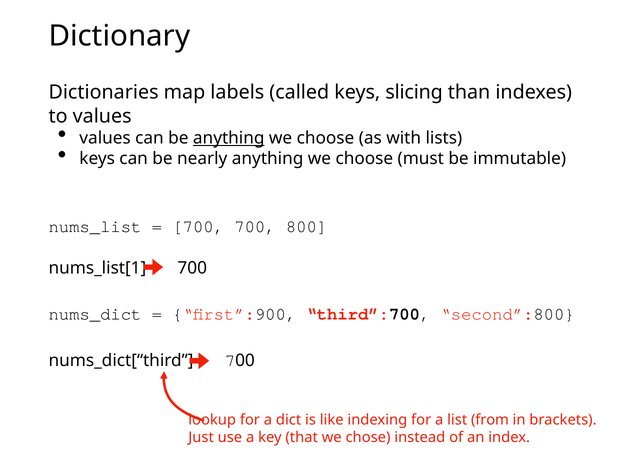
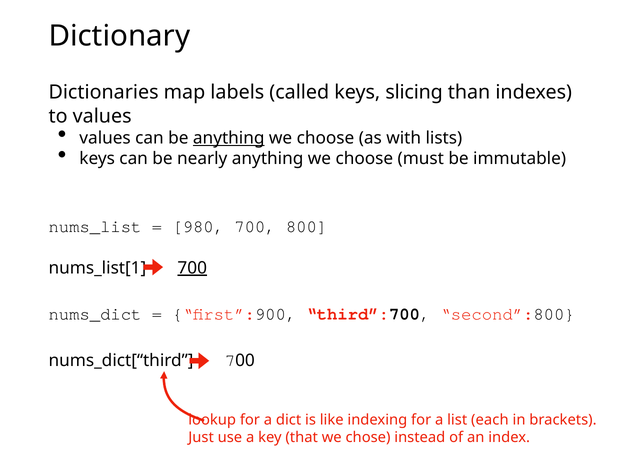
700: 700 -> 980 (198, 227)
700 underline: none -> present (192, 268)
from: from -> each (490, 420)
